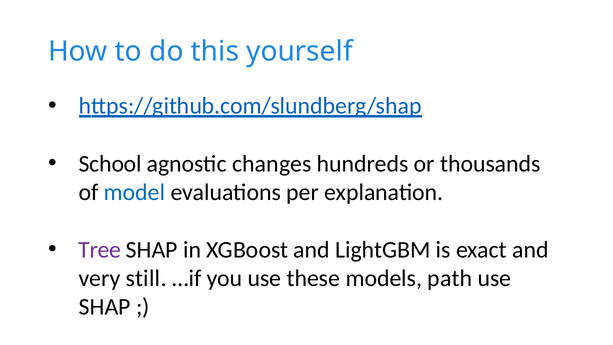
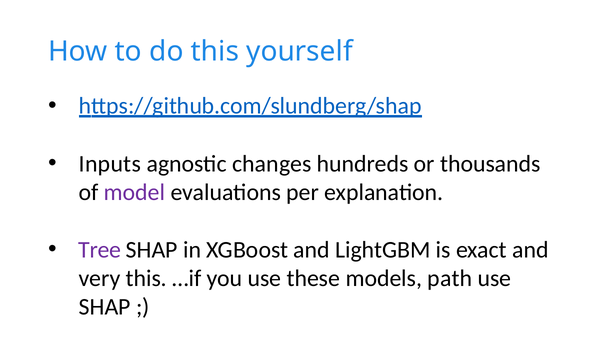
School: School -> Inputs (110, 164)
model colour: blue -> purple (135, 192)
very still: still -> this (146, 278)
